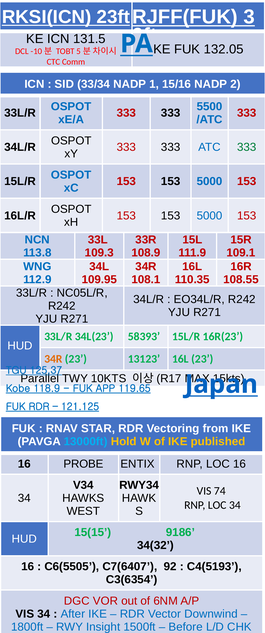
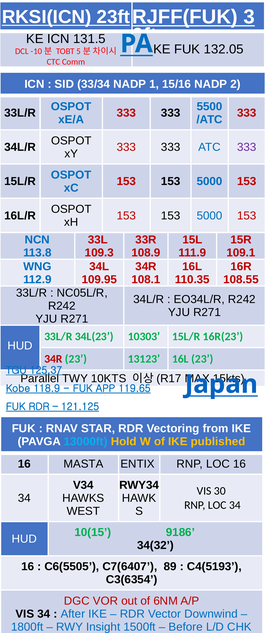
333 colour: green -> purple (247, 147)
58393: 58393 -> 10303 (144, 337)
34R colour: orange -> red (53, 360)
PROBE: PROBE -> MASTA (83, 465)
74: 74 -> 30 (220, 492)
15(15: 15(15 -> 10(15 (93, 533)
92: 92 -> 89 (170, 568)
